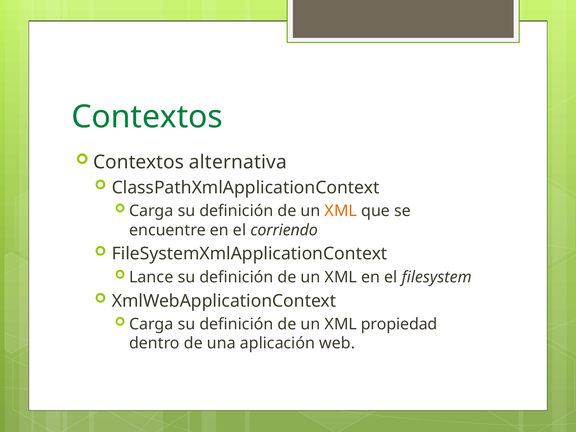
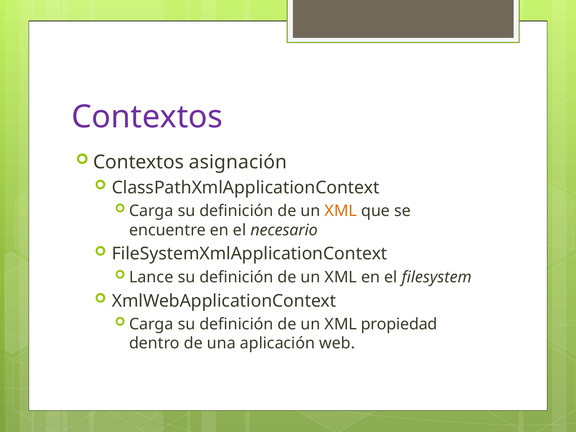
Contextos colour: green -> purple (147, 117)
alternativa: alternativa -> asignación (238, 162)
corriendo: corriendo -> necesario (284, 230)
